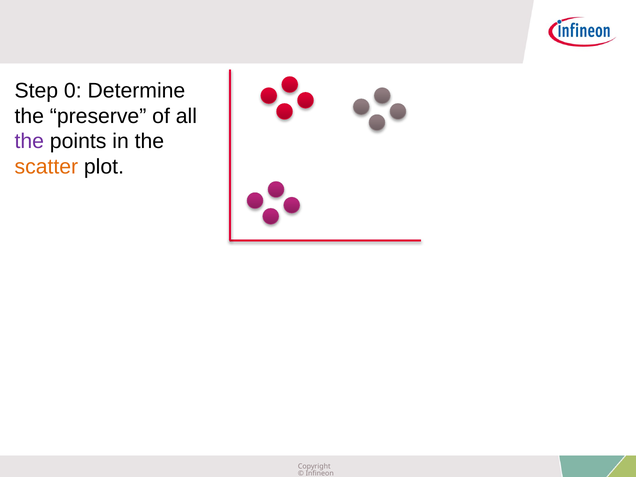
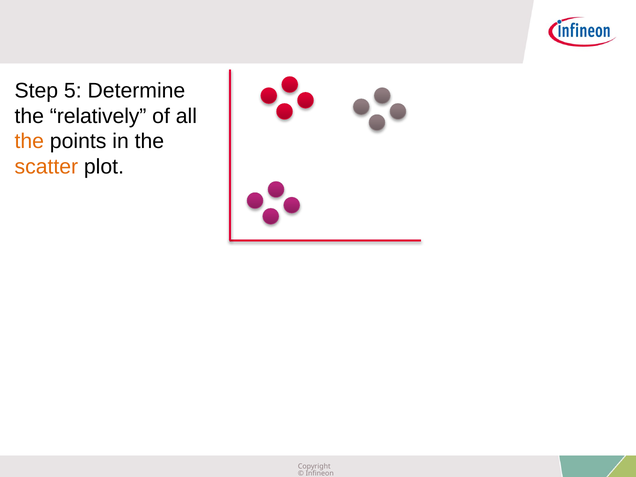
0: 0 -> 5 (73, 91)
preserve: preserve -> relatively (98, 116)
the colour: purple -> orange (29, 141)
